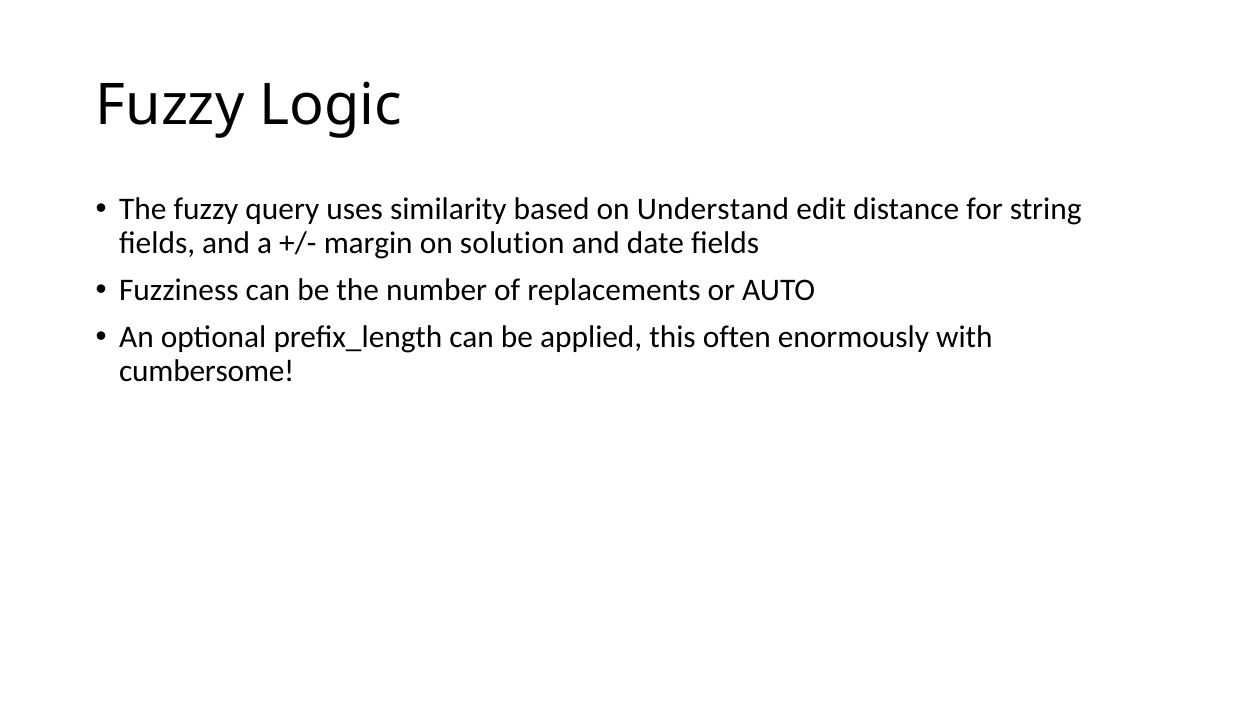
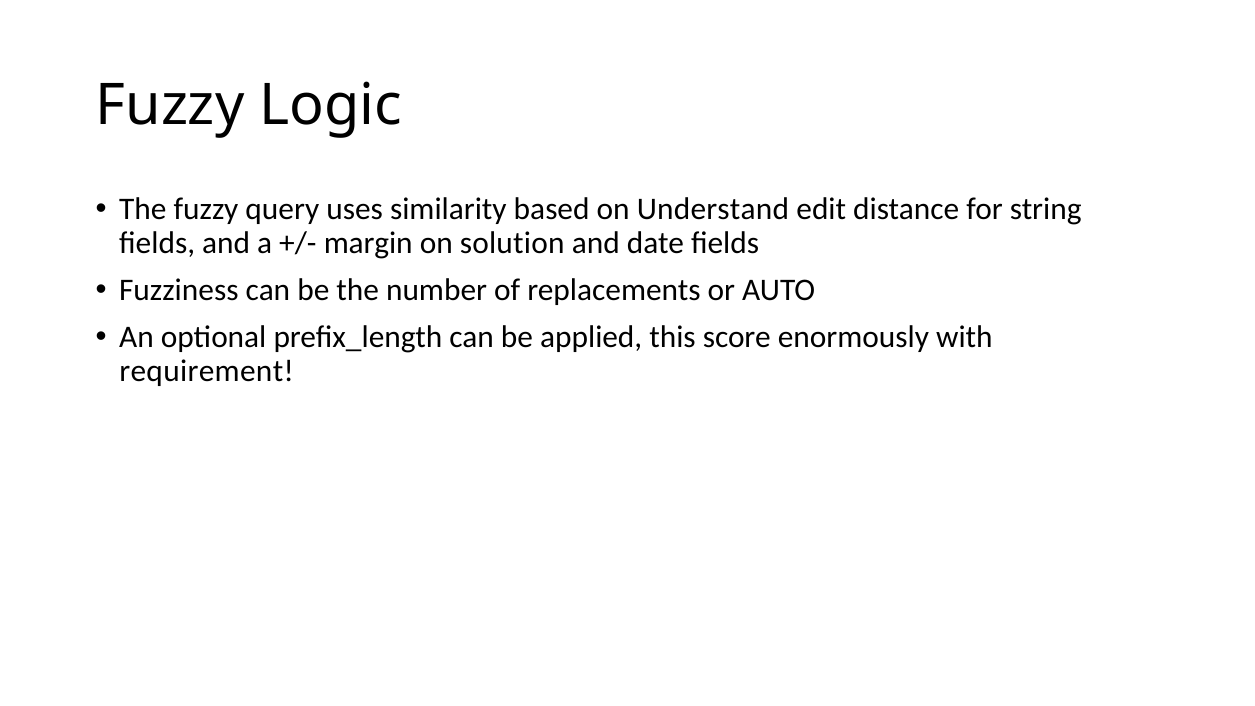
often: often -> score (737, 337)
cumbersome: cumbersome -> requirement (207, 371)
